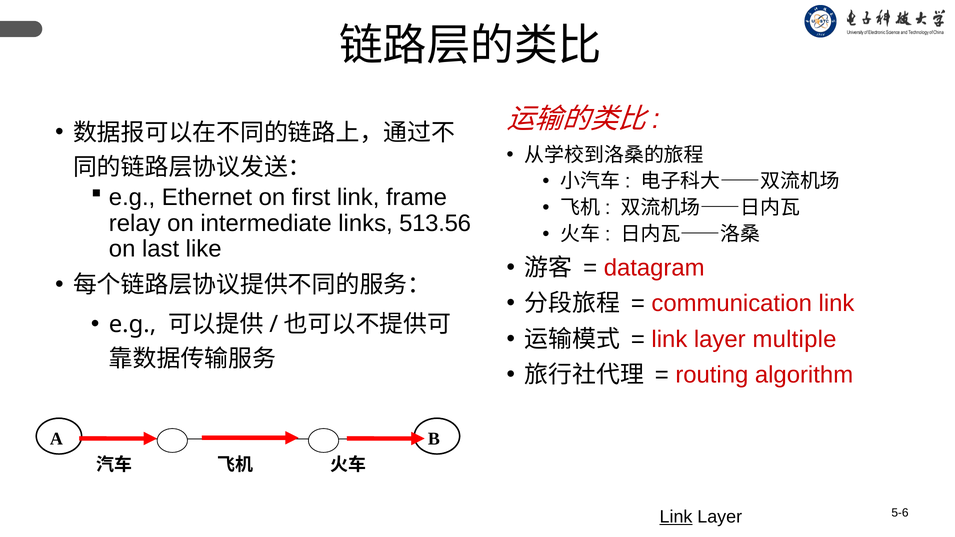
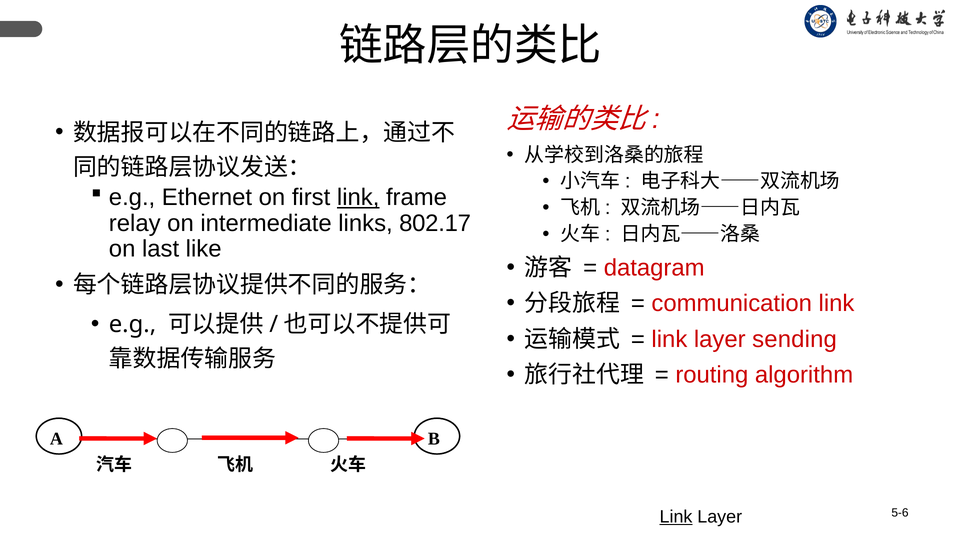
link underline: none -> present (358, 198)
513.56: 513.56 -> 802.17 (435, 223)
multiple: multiple -> sending (795, 339)
